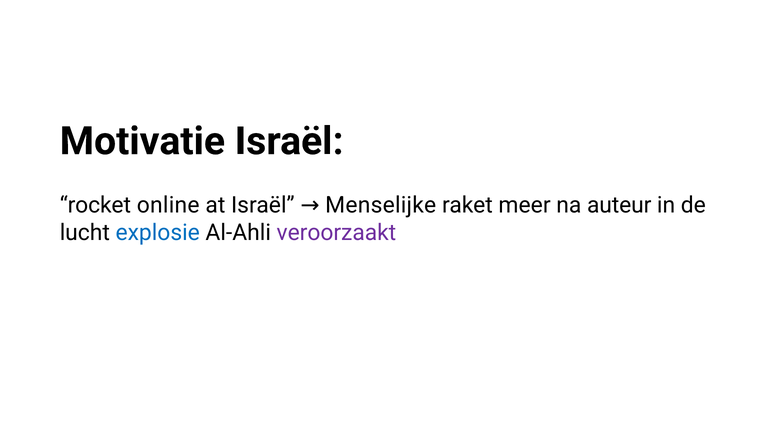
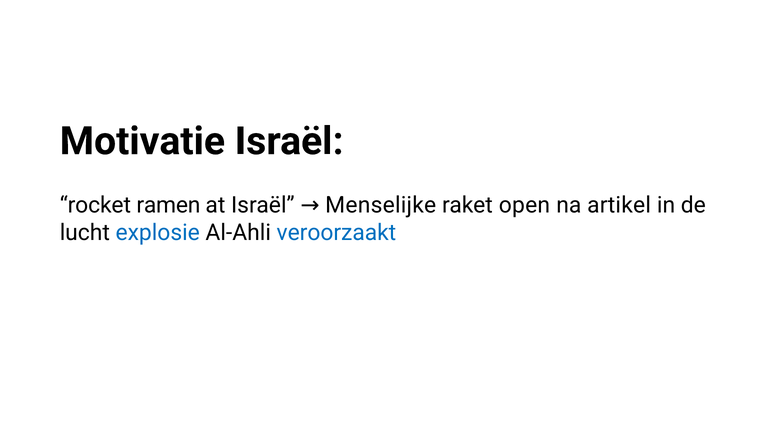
online: online -> ramen (168, 205)
meer: meer -> open (524, 205)
auteur: auteur -> artikel (619, 205)
veroorzaakt colour: purple -> blue (336, 233)
